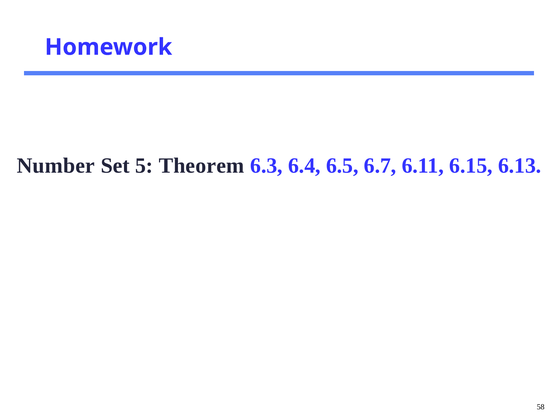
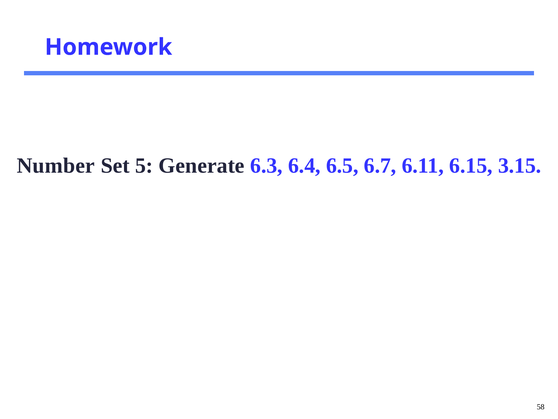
Theorem: Theorem -> Generate (202, 165)
6.13: 6.13 -> 3.15 (520, 165)
